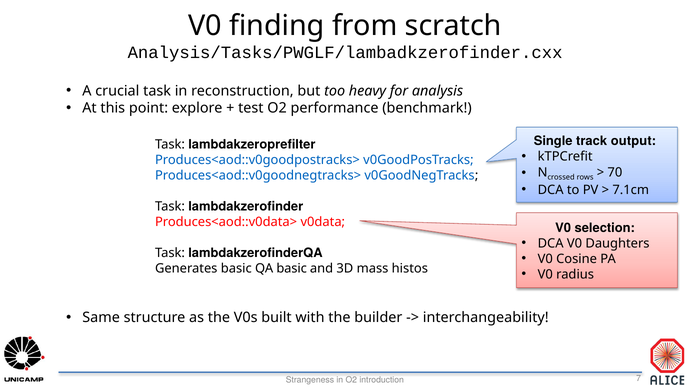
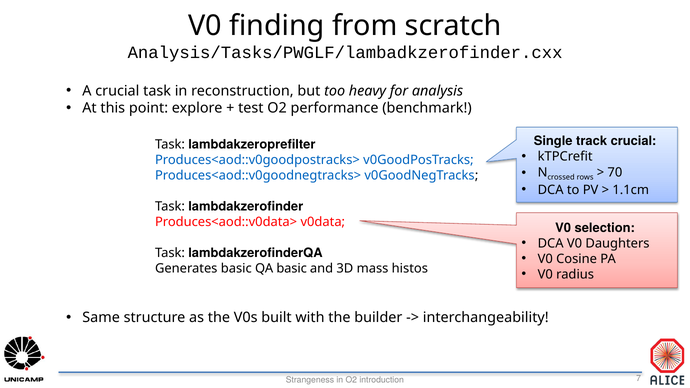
track output: output -> crucial (634, 141)
7.1cm: 7.1cm -> 1.1cm (631, 190)
